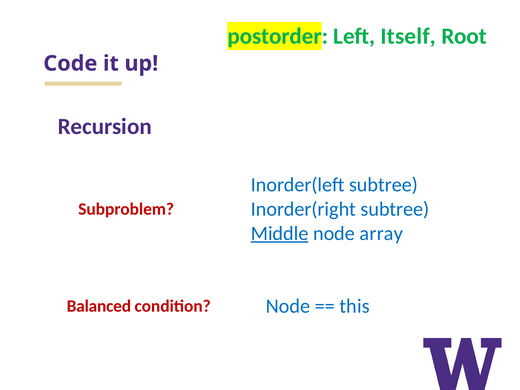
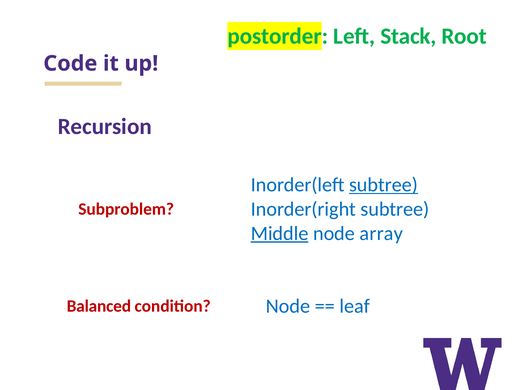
Itself: Itself -> Stack (408, 36)
subtree underline: none -> present (384, 185)
this: this -> leaf (355, 306)
